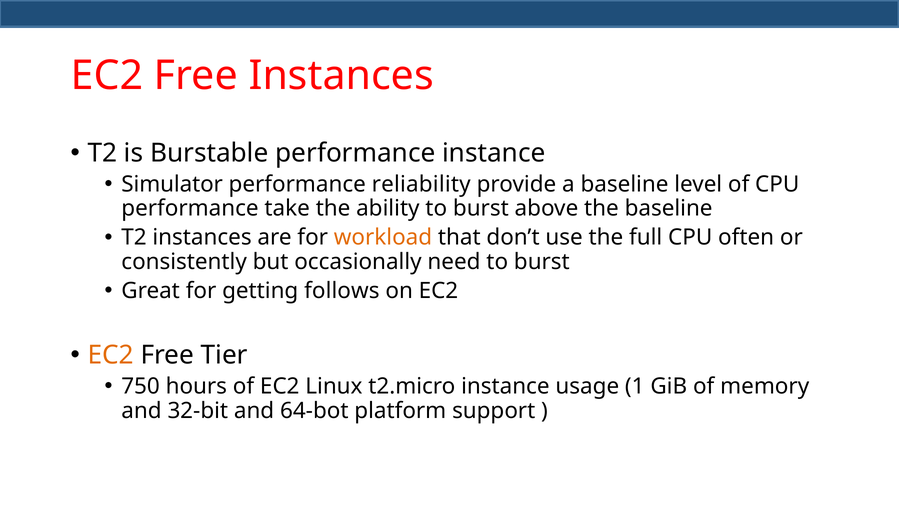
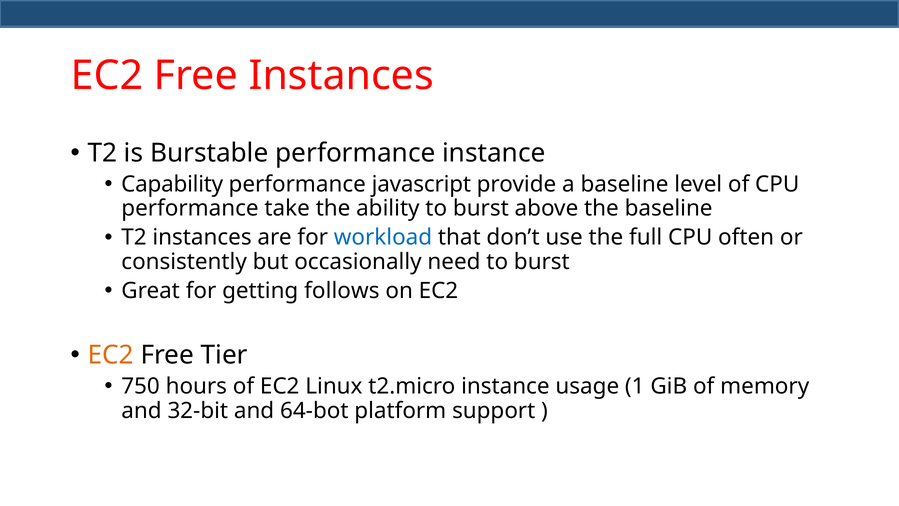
Simulator: Simulator -> Capability (172, 184)
reliability: reliability -> javascript (421, 184)
workload colour: orange -> blue (383, 237)
